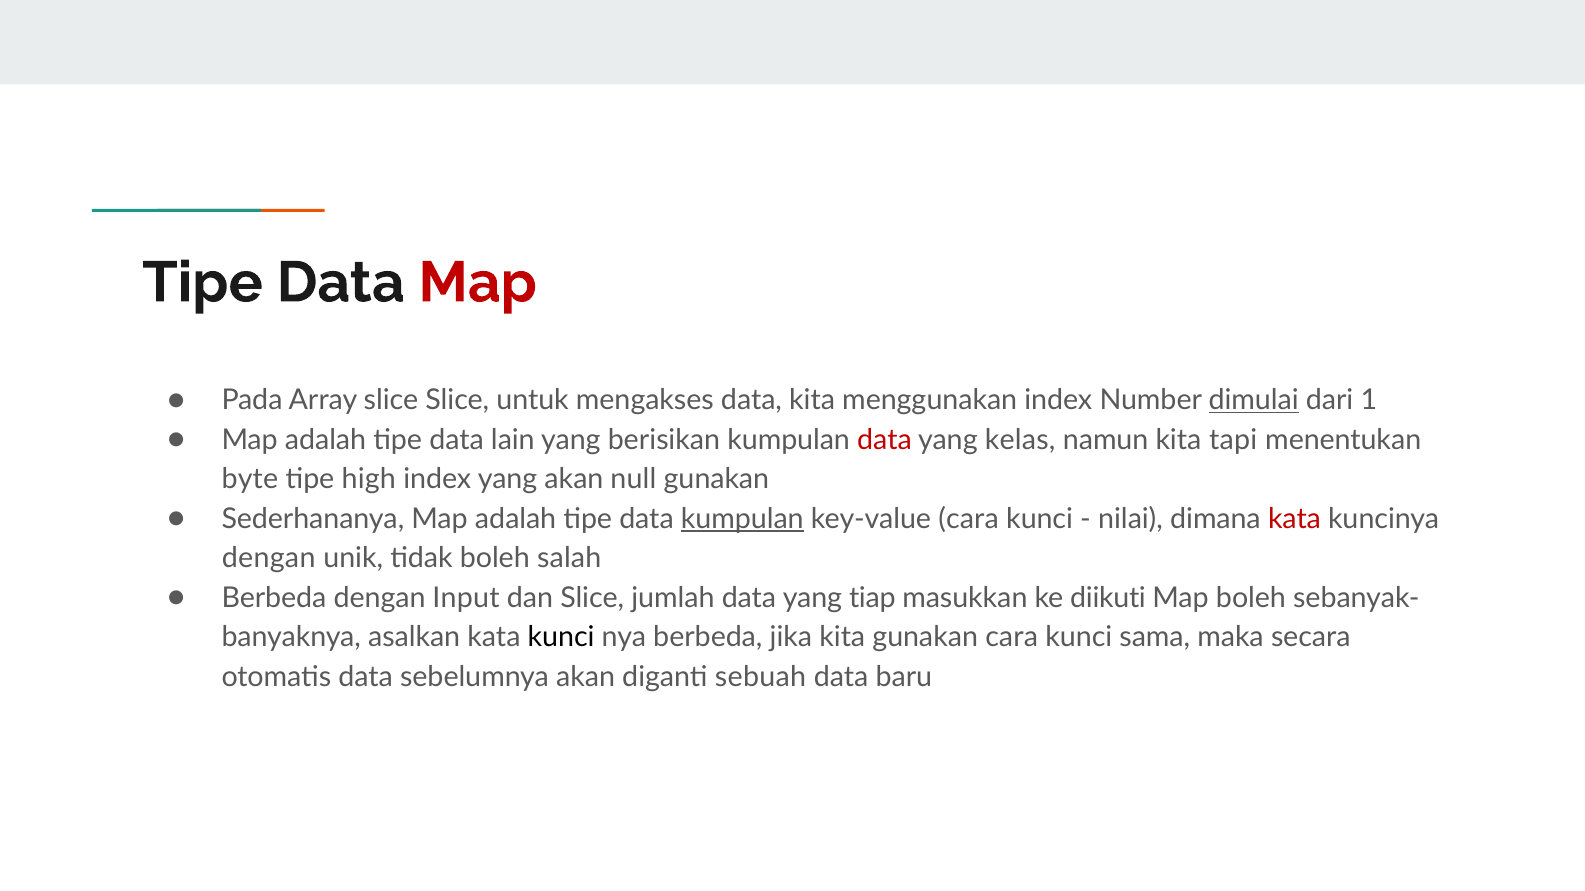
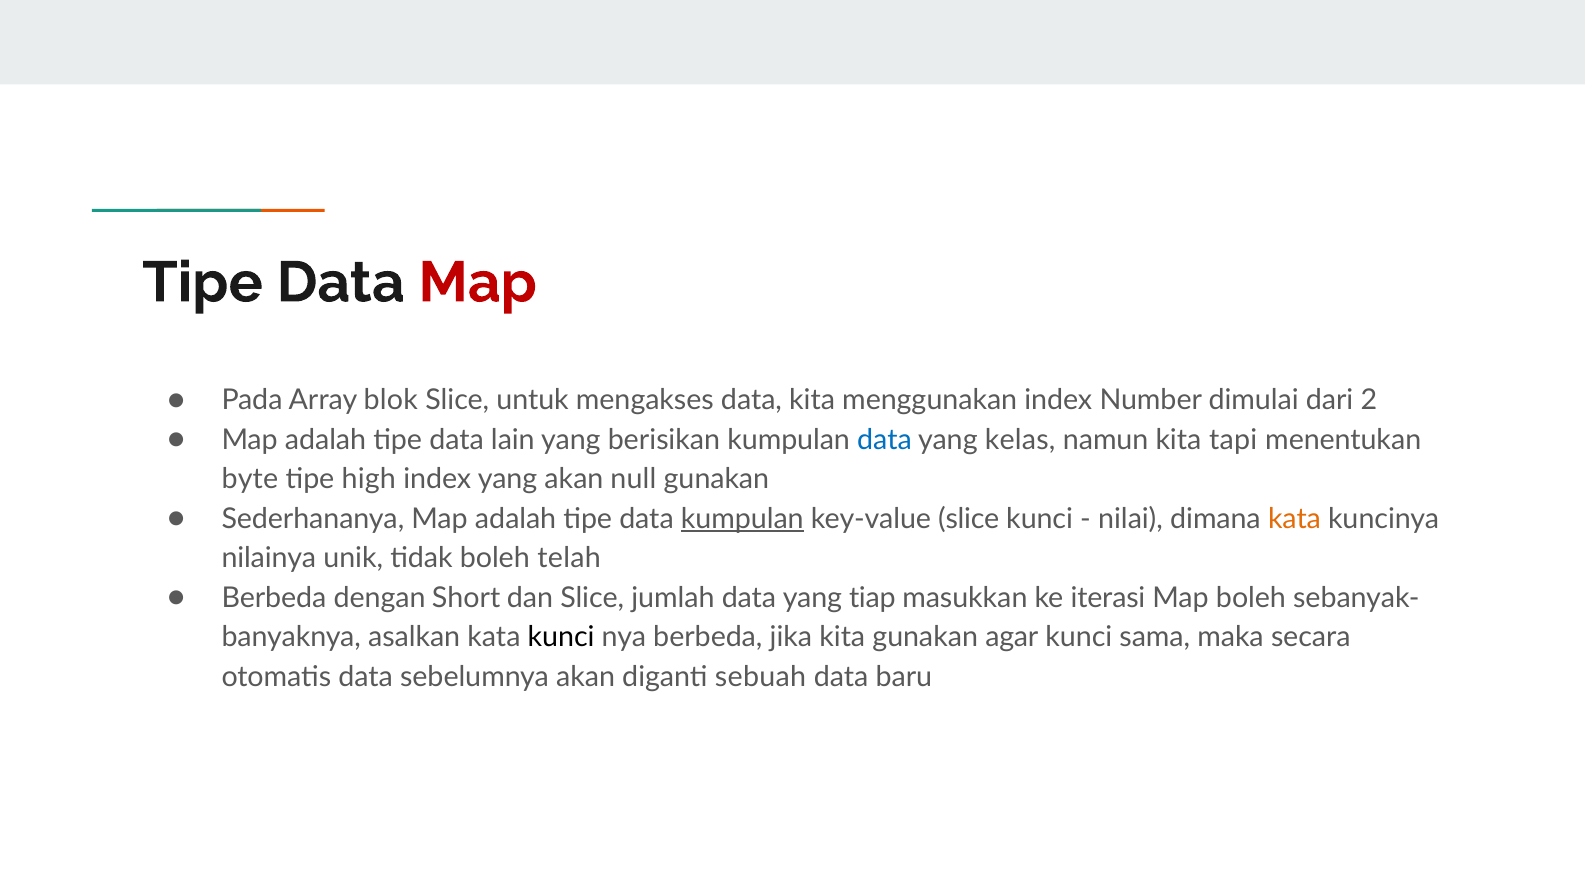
Array slice: slice -> blok (391, 401)
dimulai underline: present -> none (1254, 401)
1: 1 -> 2 (1369, 401)
data colour: red -> blue (884, 440)
key-value cara: cara -> slice (969, 519)
kata colour: red -> orange (1294, 519)
dengan: dengan -> nilainya (269, 559)
salah: salah -> telah (569, 559)
Input: Input -> Short (466, 598)
diikuti: diikuti -> iterasi (1108, 598)
gunakan cara: cara -> agar (1012, 638)
